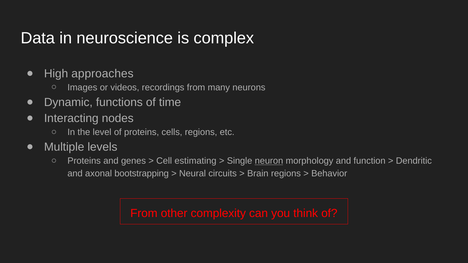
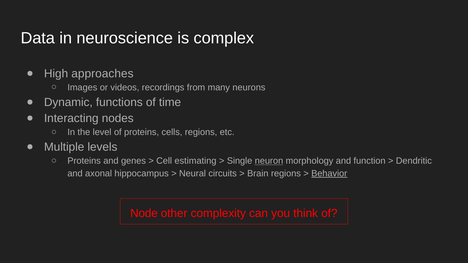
bootstrapping: bootstrapping -> hippocampus (142, 174)
Behavior underline: none -> present (329, 174)
From: From -> Node (144, 213)
